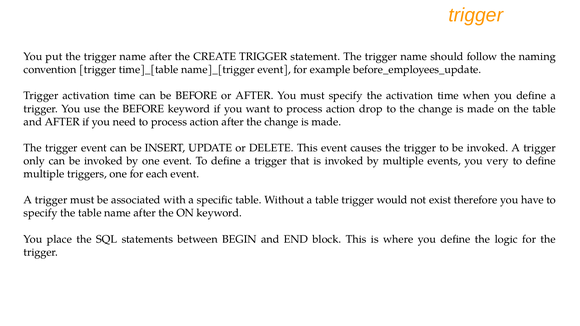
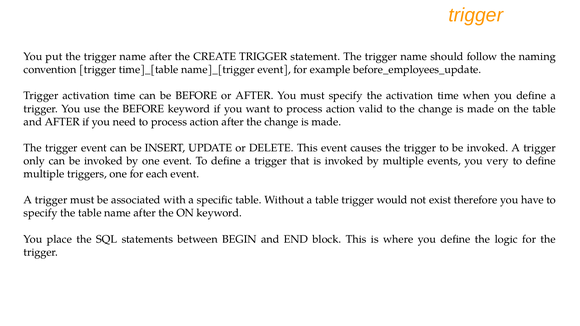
drop: drop -> valid (371, 109)
